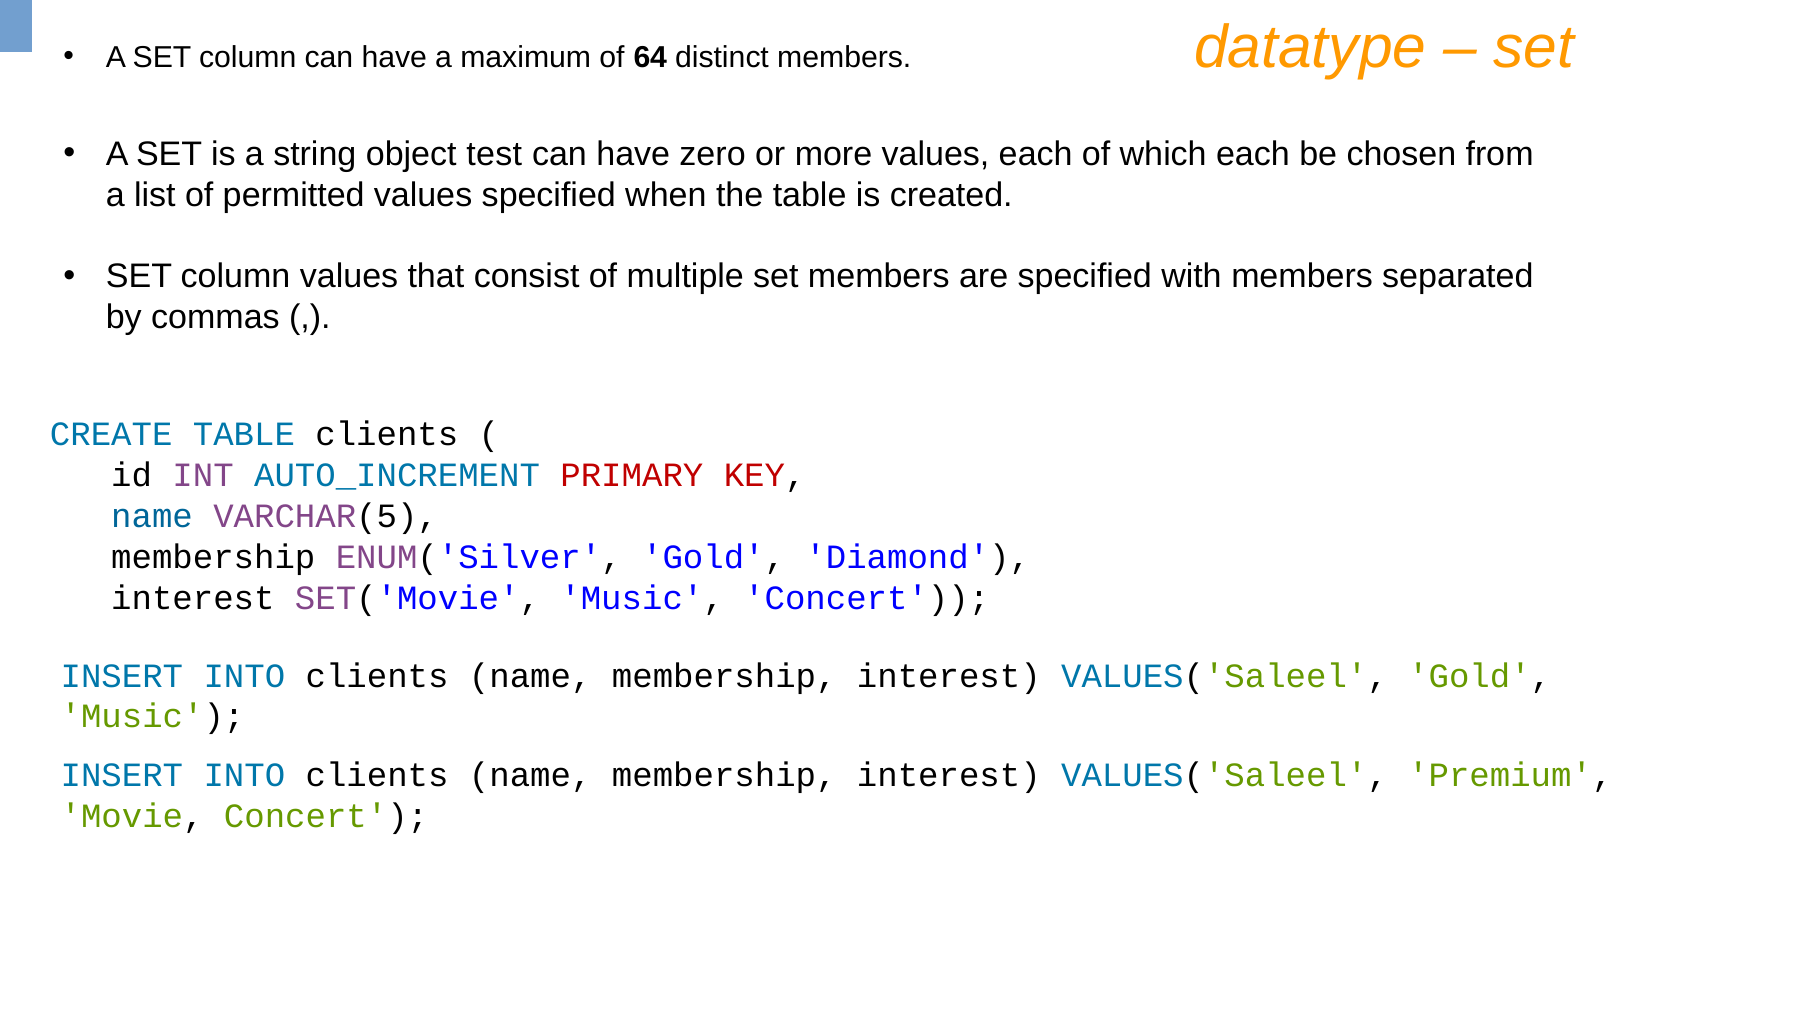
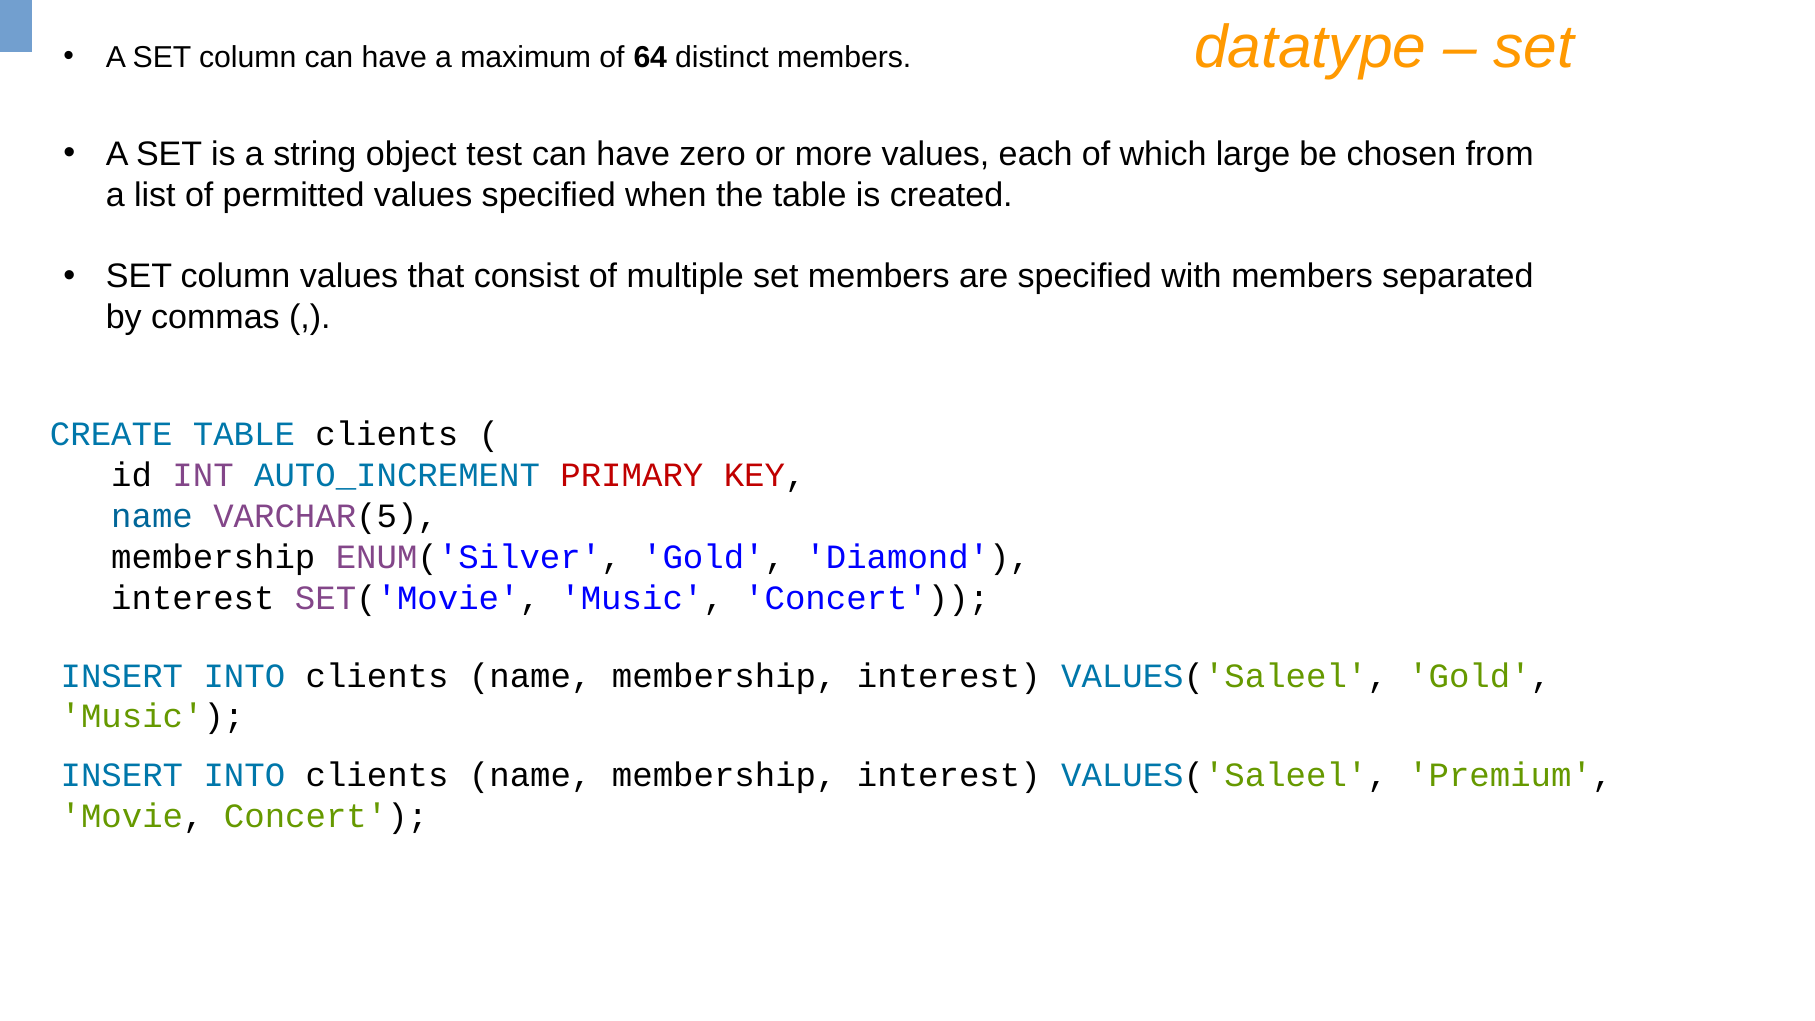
which each: each -> large (1253, 154)
